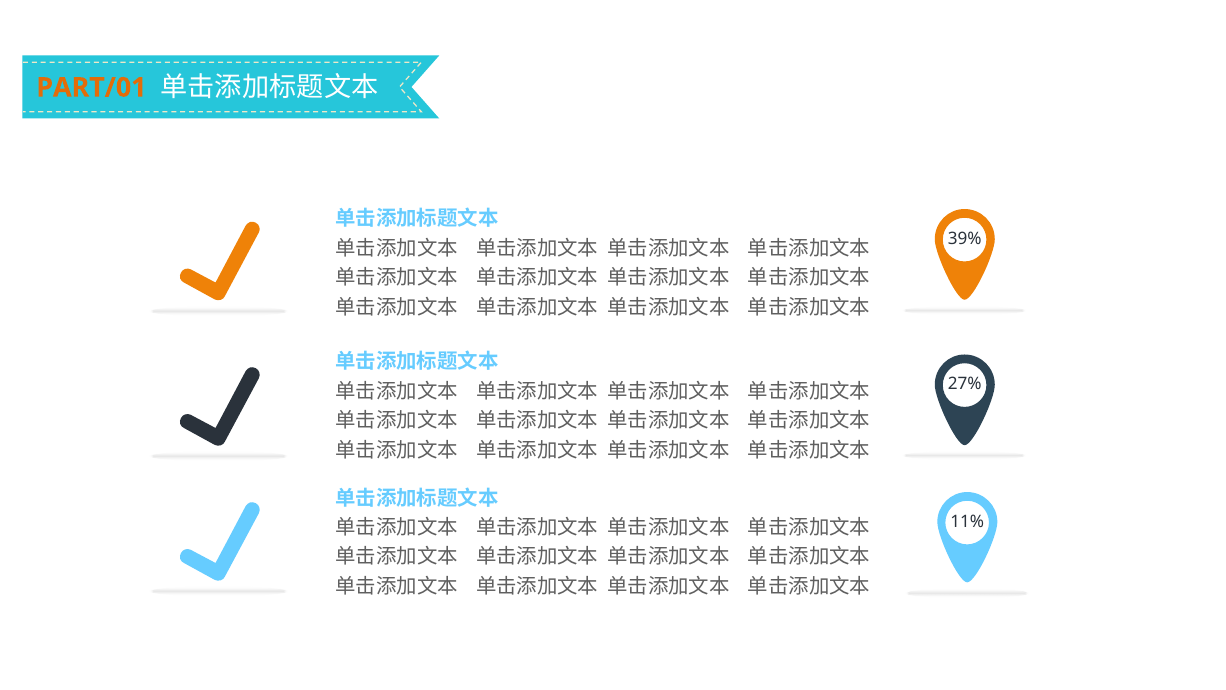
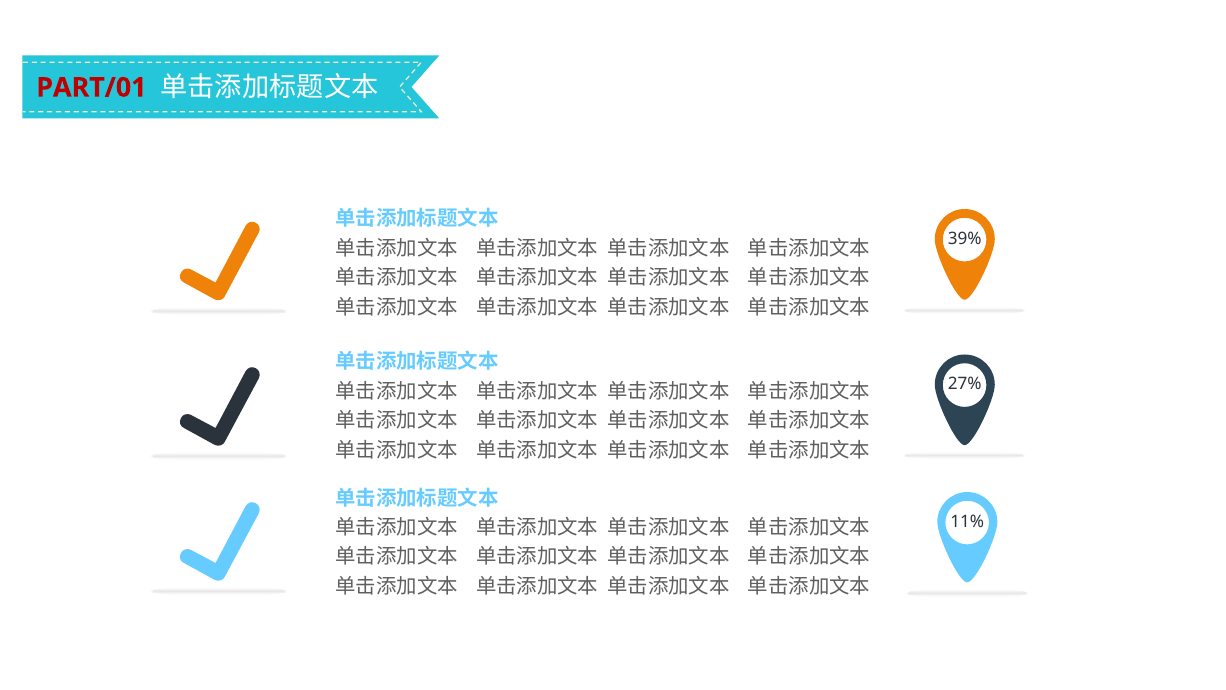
PART/01 colour: orange -> red (91, 88)
